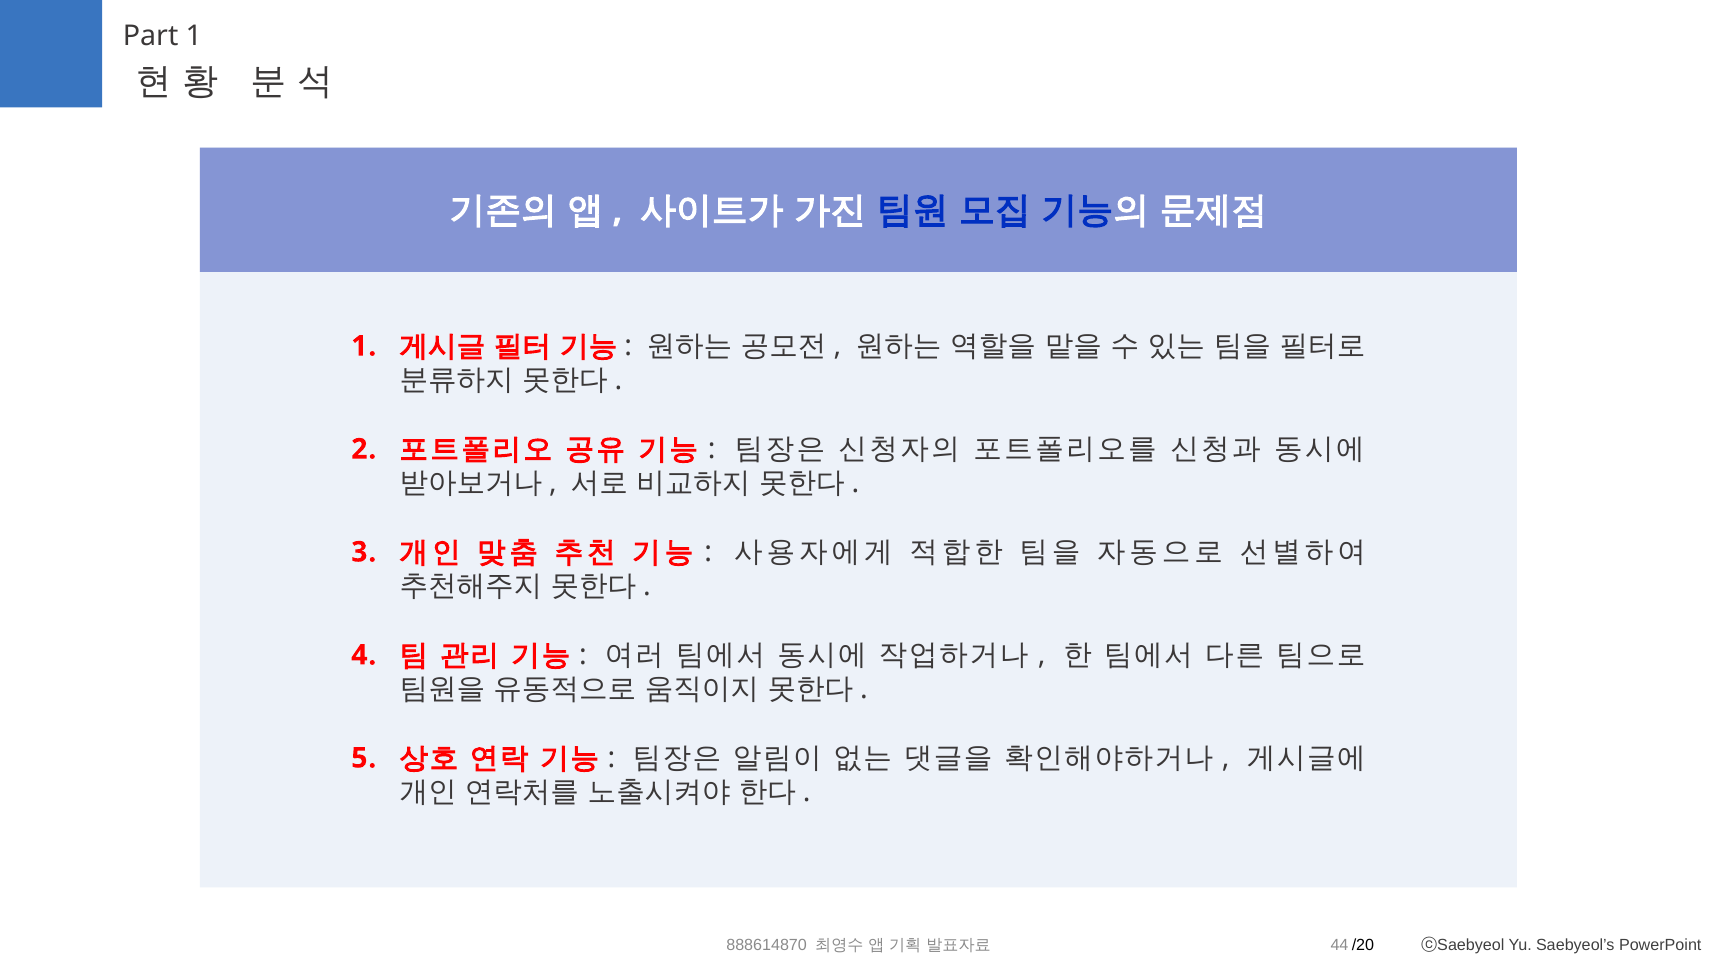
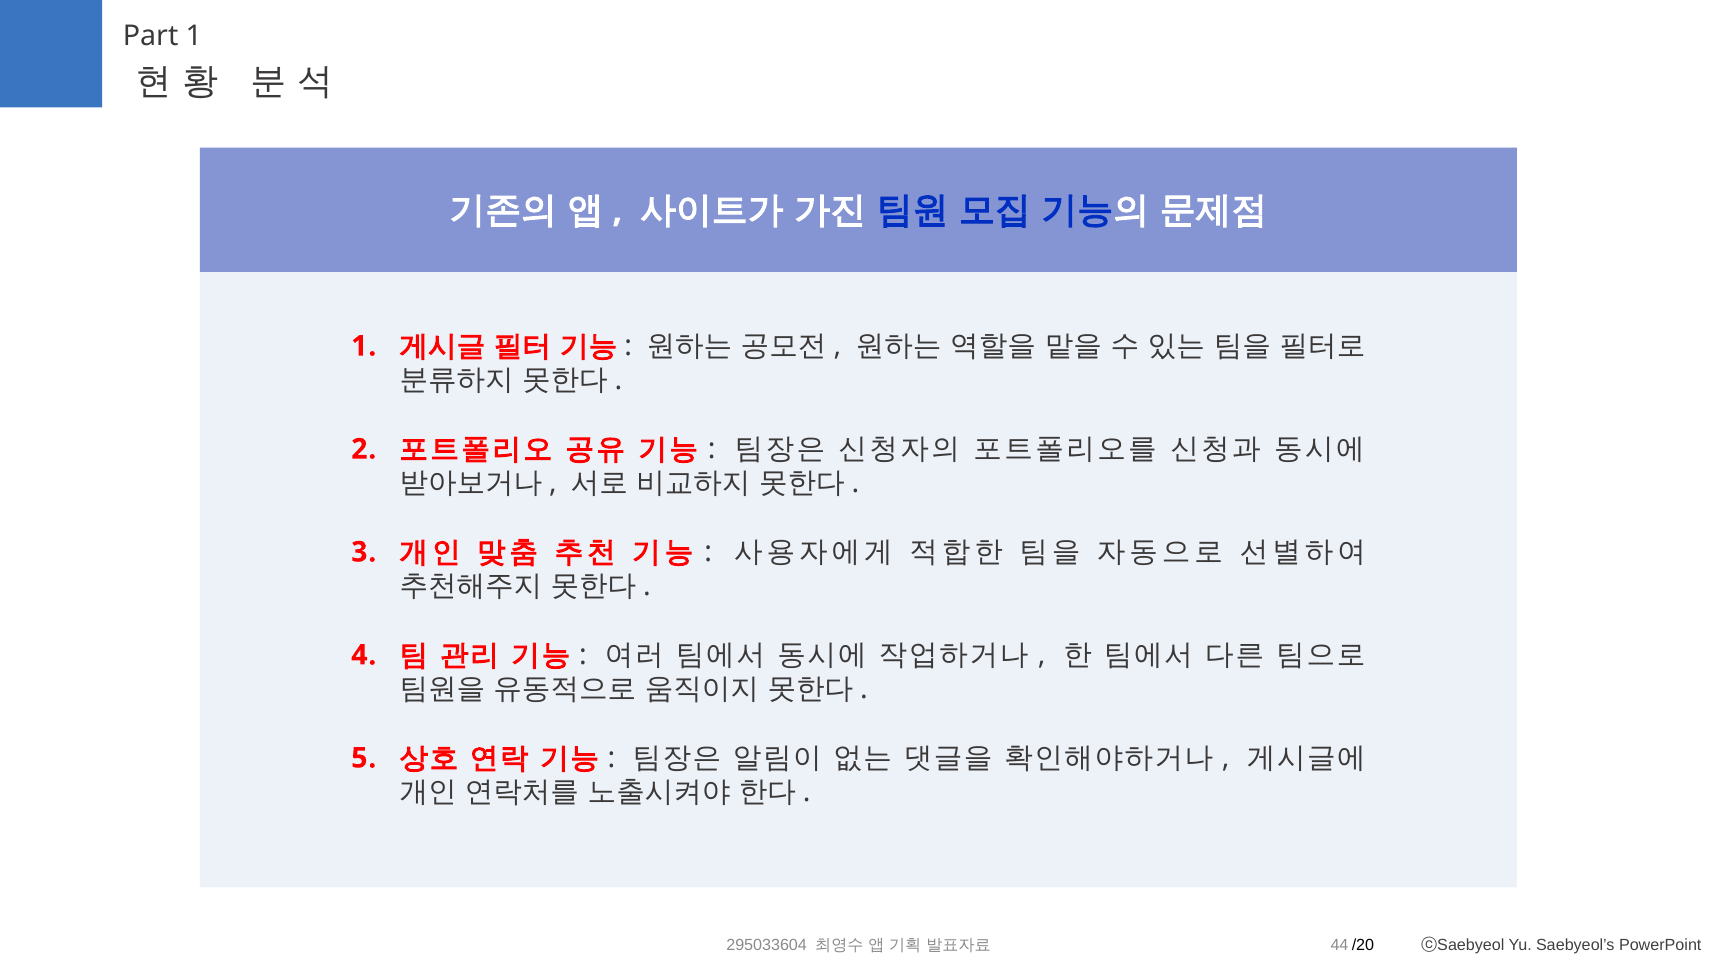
888614870: 888614870 -> 295033604 (767, 945)
